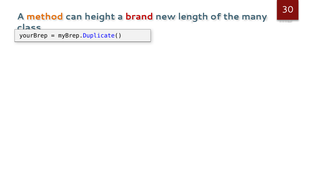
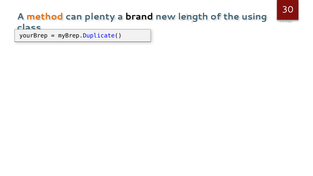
height: height -> plenty (100, 17)
brand colour: red -> black (139, 17)
many: many -> using (254, 17)
